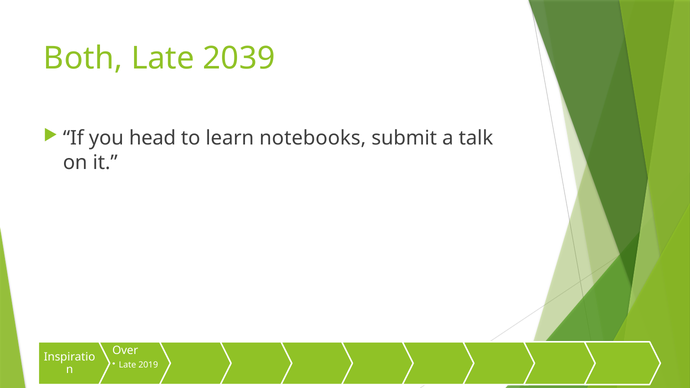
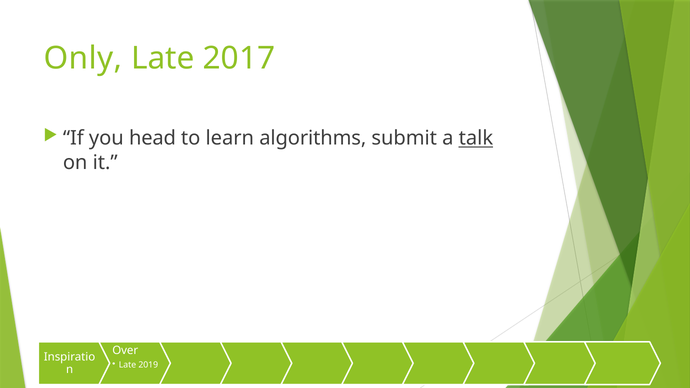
Both: Both -> Only (83, 58)
2039: 2039 -> 2017 (239, 58)
notebooks: notebooks -> algorithms (313, 138)
talk underline: none -> present (476, 138)
